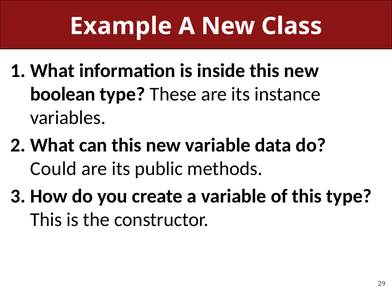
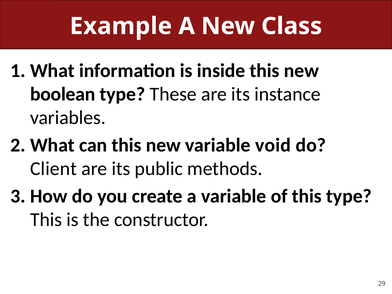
data: data -> void (273, 145)
Could: Could -> Client (53, 169)
